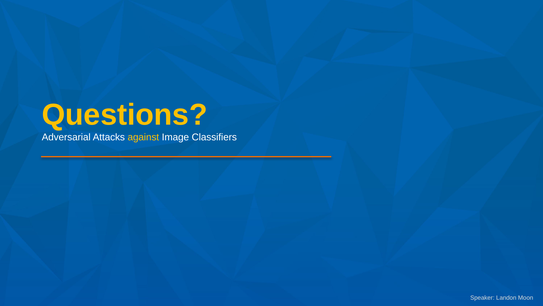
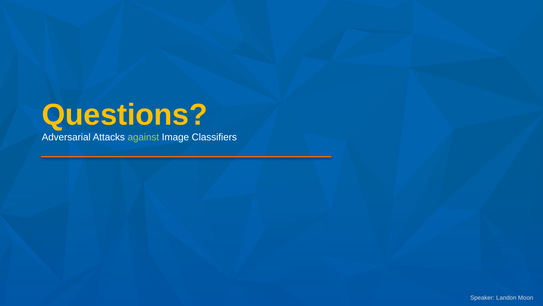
against colour: yellow -> light green (143, 137)
